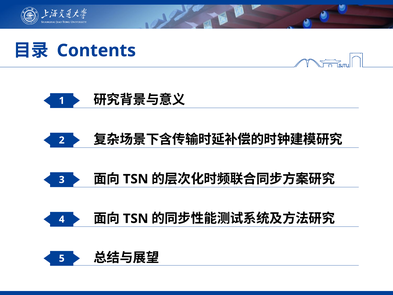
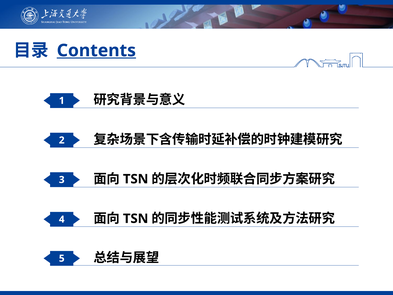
Contents underline: none -> present (96, 50)
